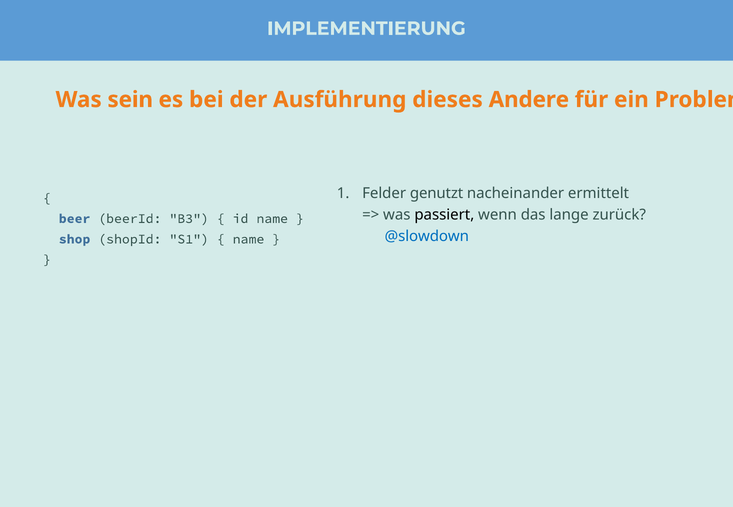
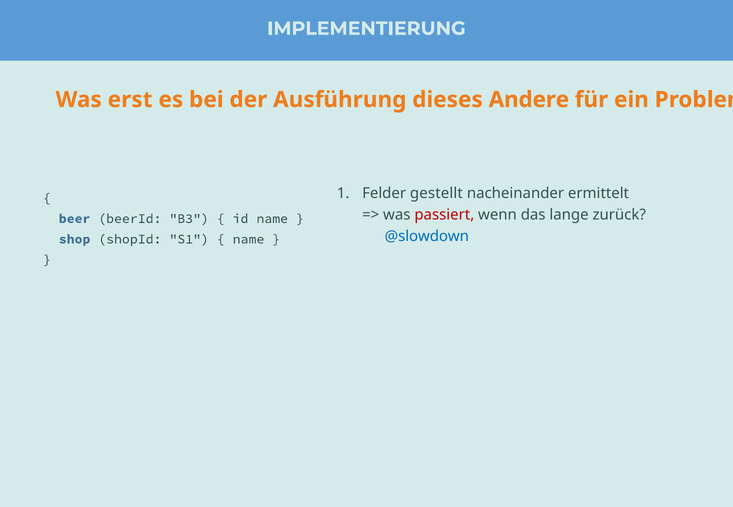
sein: sein -> erst (130, 100)
genutzt: genutzt -> gestellt (436, 193)
passiert colour: black -> red (444, 215)
